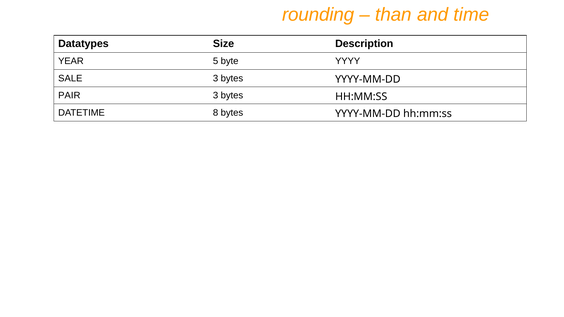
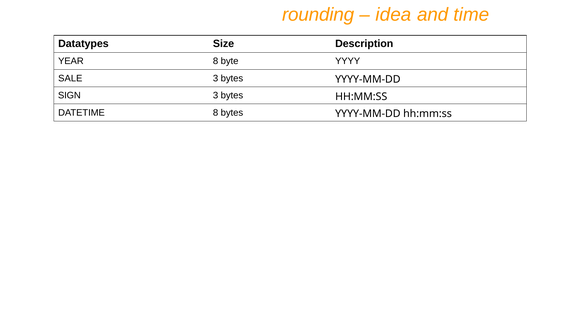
than: than -> idea (393, 15)
YEAR 5: 5 -> 8 (216, 61)
PAIR: PAIR -> SIGN (69, 96)
